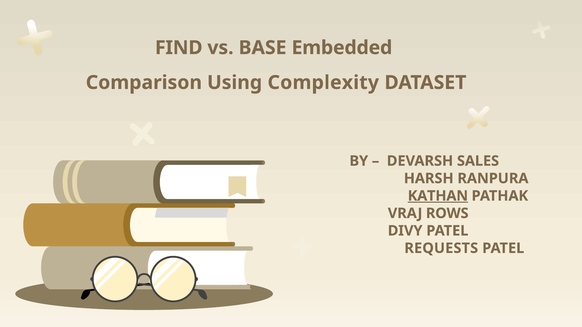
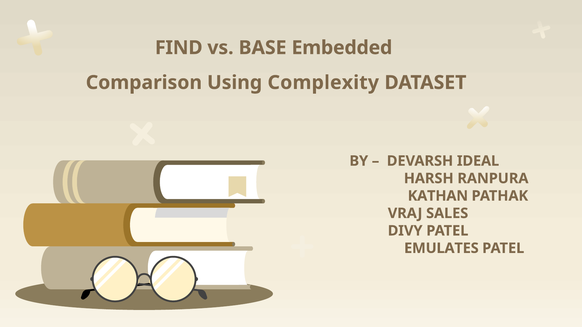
SALES: SALES -> IDEAL (478, 161)
KATHAN underline: present -> none (438, 196)
ROWS: ROWS -> SALES (447, 214)
REQUESTS: REQUESTS -> EMULATES (441, 248)
